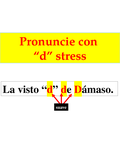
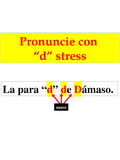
visto: visto -> para (28, 89)
